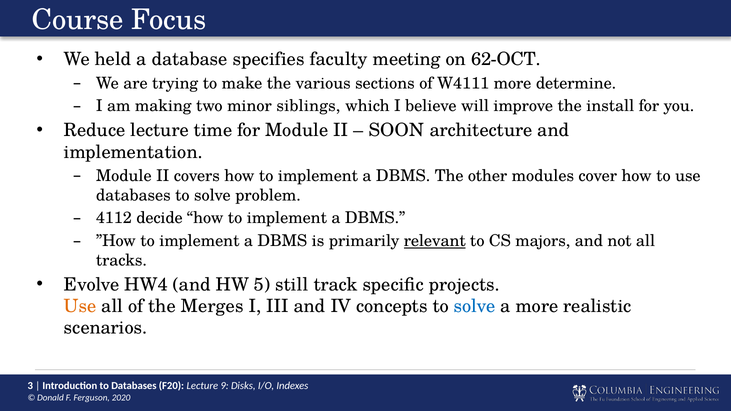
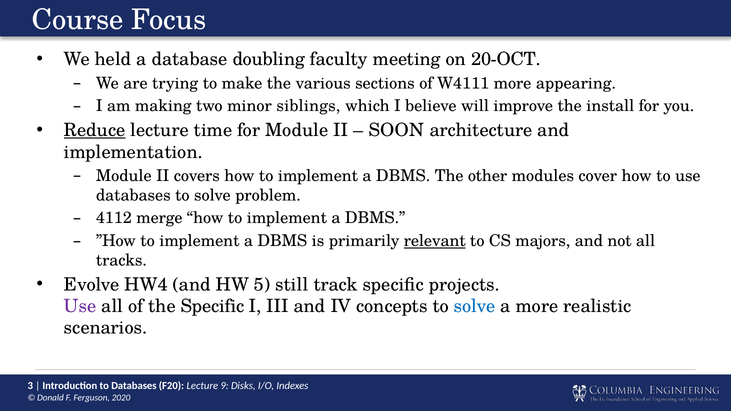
specifies: specifies -> doubling (269, 59)
62-OCT: 62-OCT -> 20-OCT (506, 59)
determine: determine -> appearing (576, 83)
Reduce underline: none -> present (95, 130)
decide: decide -> merge (159, 218)
Use colour: orange -> purple (80, 306)
the Merges: Merges -> Specific (212, 306)
